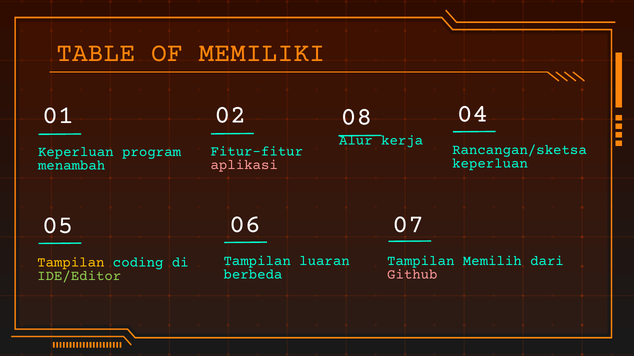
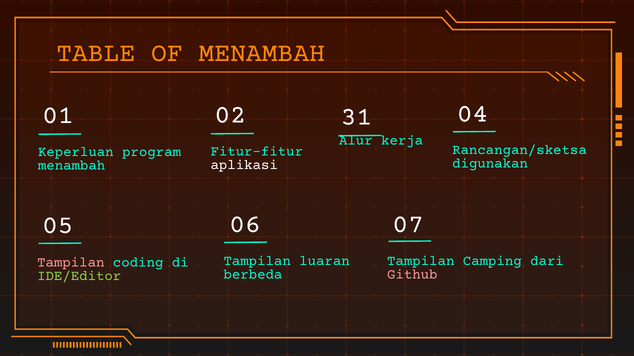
OF MEMILIKI: MEMILIKI -> MENAMBAH (262, 53)
08: 08 -> 31 (356, 116)
keperluan: keperluan -> digunakan (490, 163)
aplikasi colour: pink -> white (244, 165)
Memilih: Memilih -> Camping (492, 261)
Tampilan colour: yellow -> pink (71, 263)
